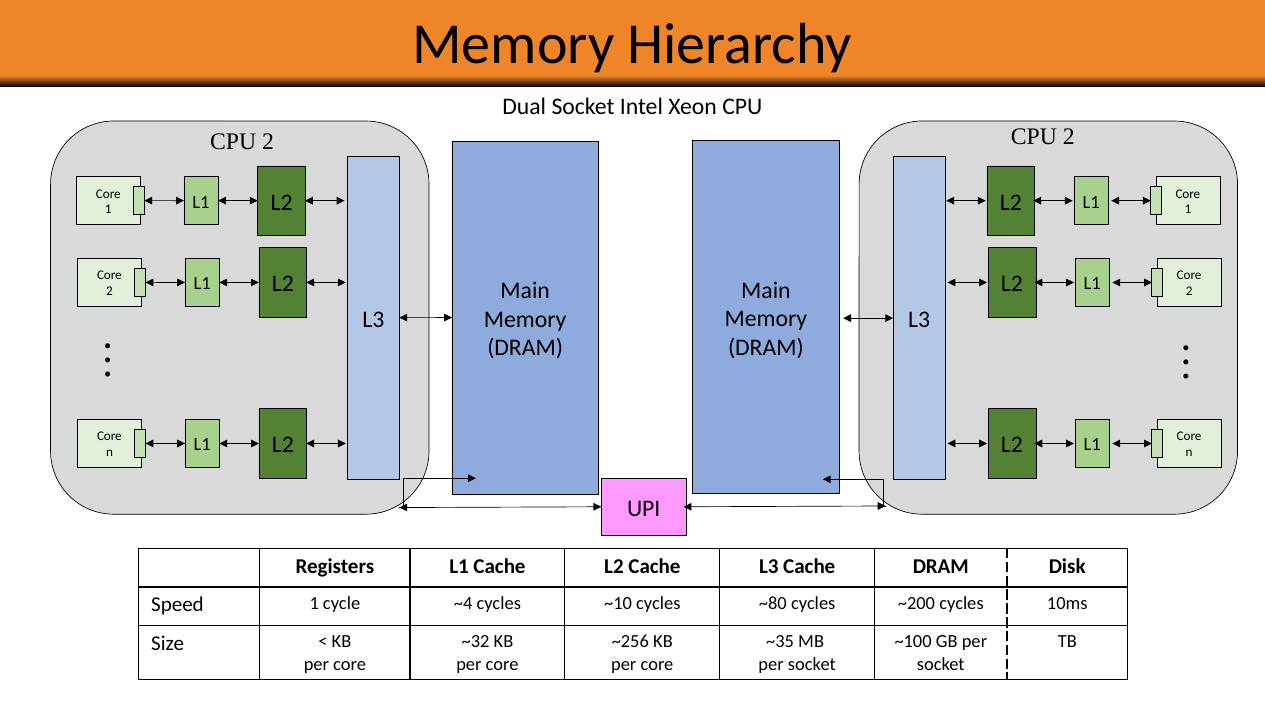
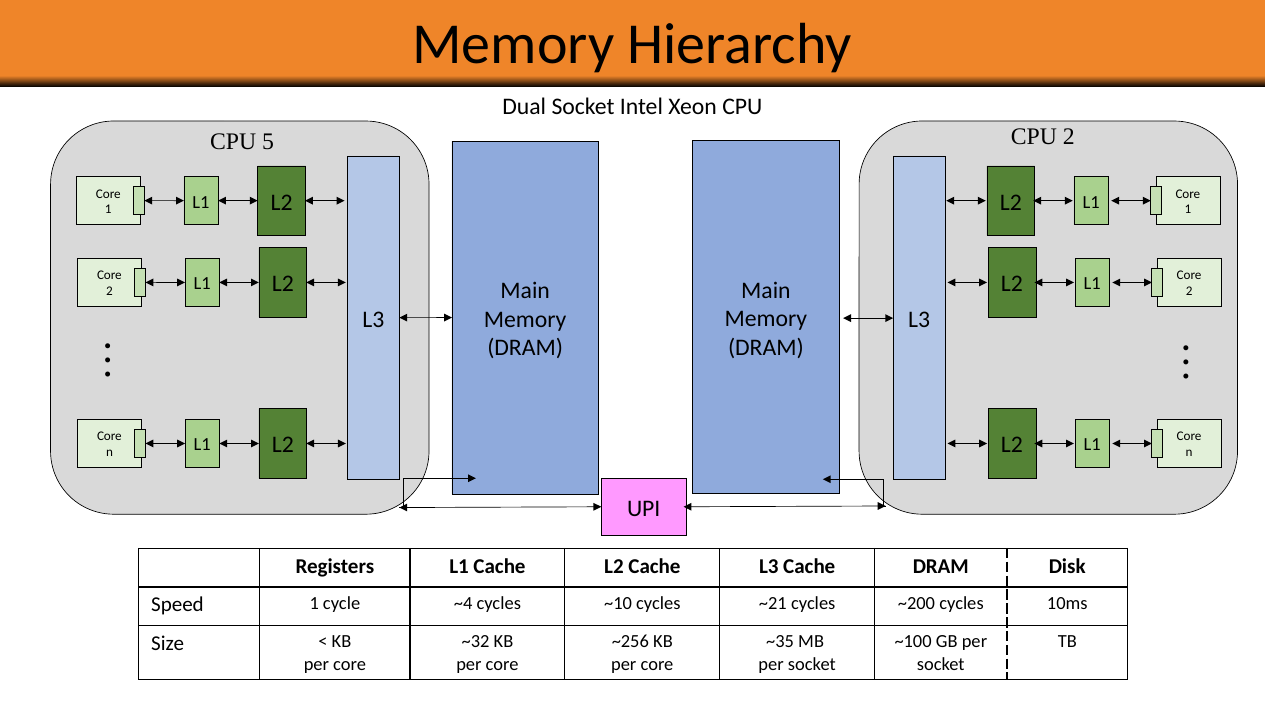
2: 2 -> 5 (268, 142)
~80: ~80 -> ~21 (773, 603)
